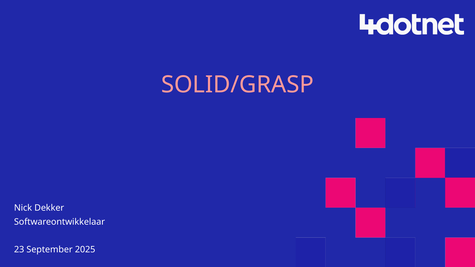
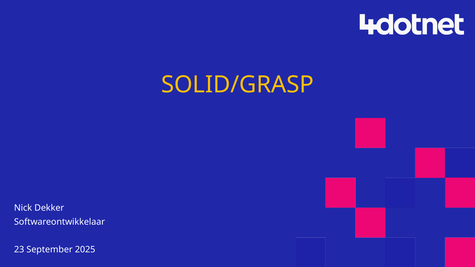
SOLID/GRASP colour: pink -> yellow (237, 85)
